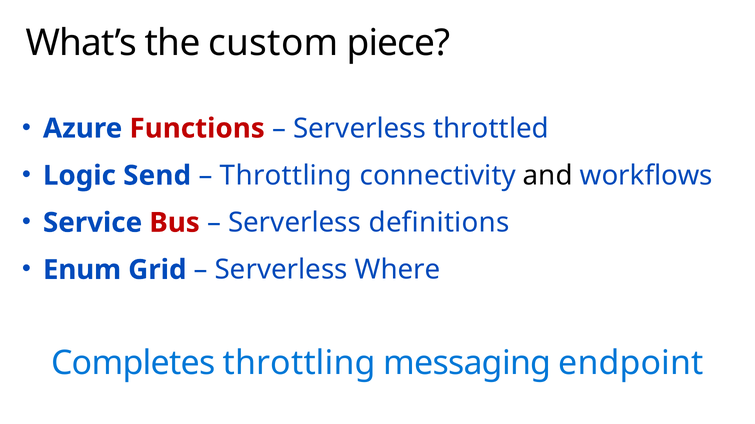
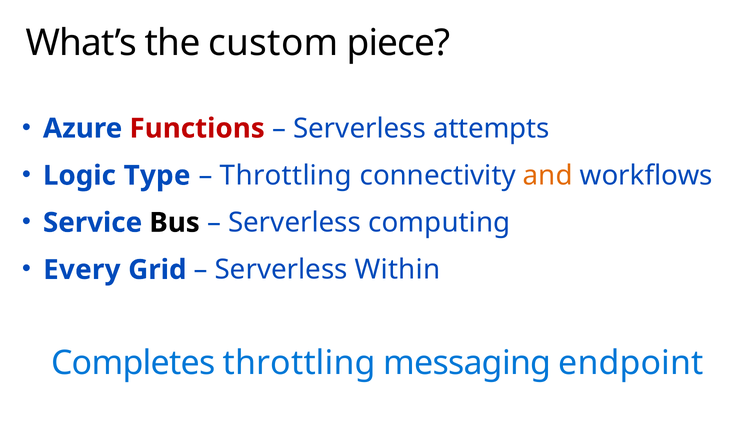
throttled: throttled -> attempts (491, 129)
Send: Send -> Type (157, 176)
and colour: black -> orange (548, 176)
Bus colour: red -> black (175, 223)
definitions: definitions -> computing (439, 223)
Enum: Enum -> Every (82, 270)
Where: Where -> Within (398, 270)
